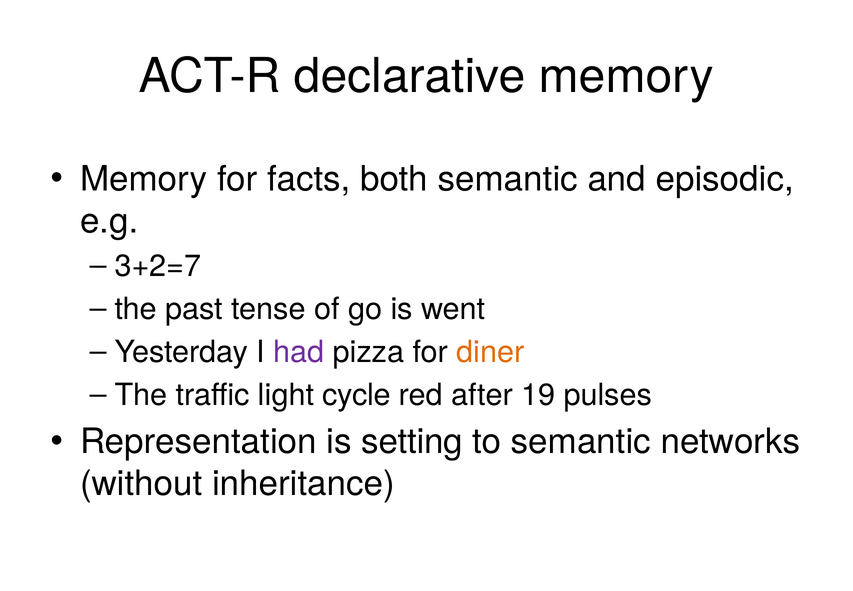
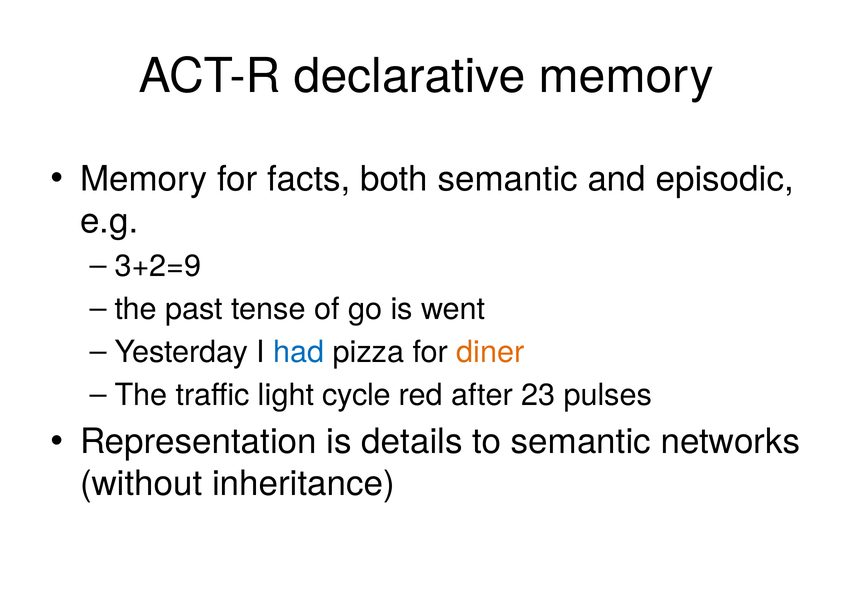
3+2=7: 3+2=7 -> 3+2=9 (158, 266)
had colour: purple -> blue (299, 352)
19: 19 -> 23 (538, 395)
setting: setting -> details (412, 442)
